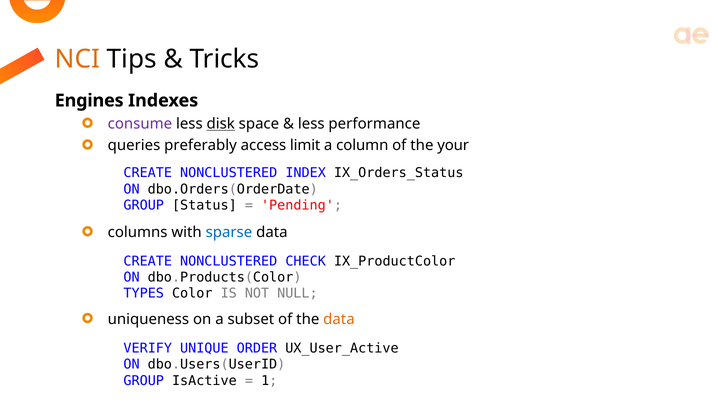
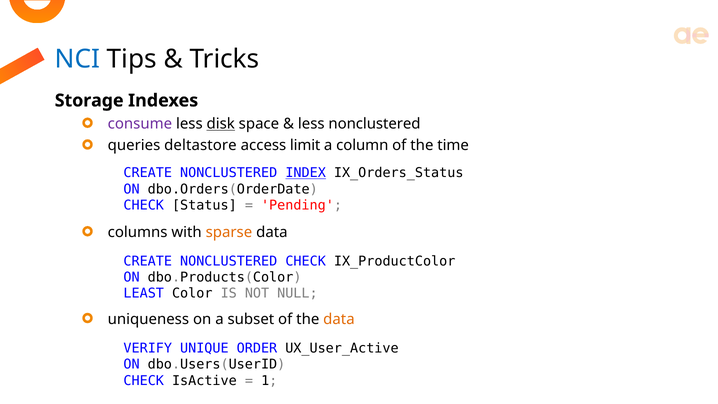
NCI colour: orange -> blue (77, 59)
Engines: Engines -> Storage (89, 101)
less performance: performance -> nonclustered (374, 124)
preferably: preferably -> deltastore (200, 145)
your: your -> time (453, 145)
INDEX underline: none -> present (306, 173)
GROUP: GROUP -> CHECK (144, 205)
sparse colour: blue -> orange (229, 232)
TYPES: TYPES -> LEAST (144, 293)
GROUP: GROUP -> CHECK (144, 380)
